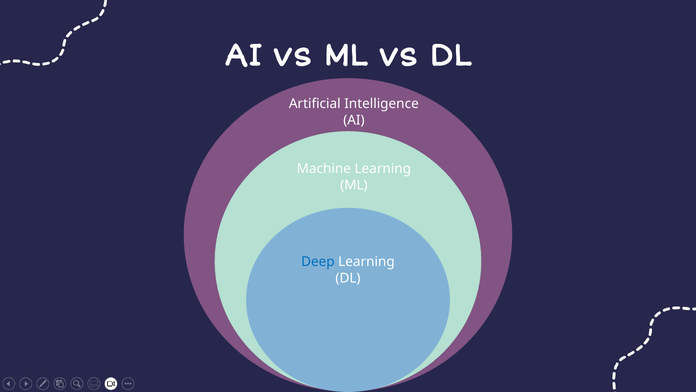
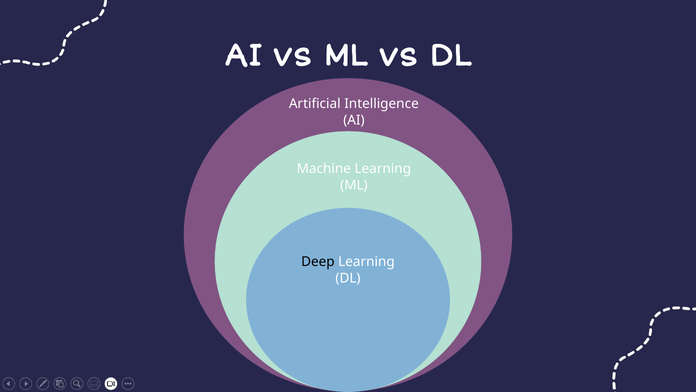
Deep colour: blue -> black (318, 261)
